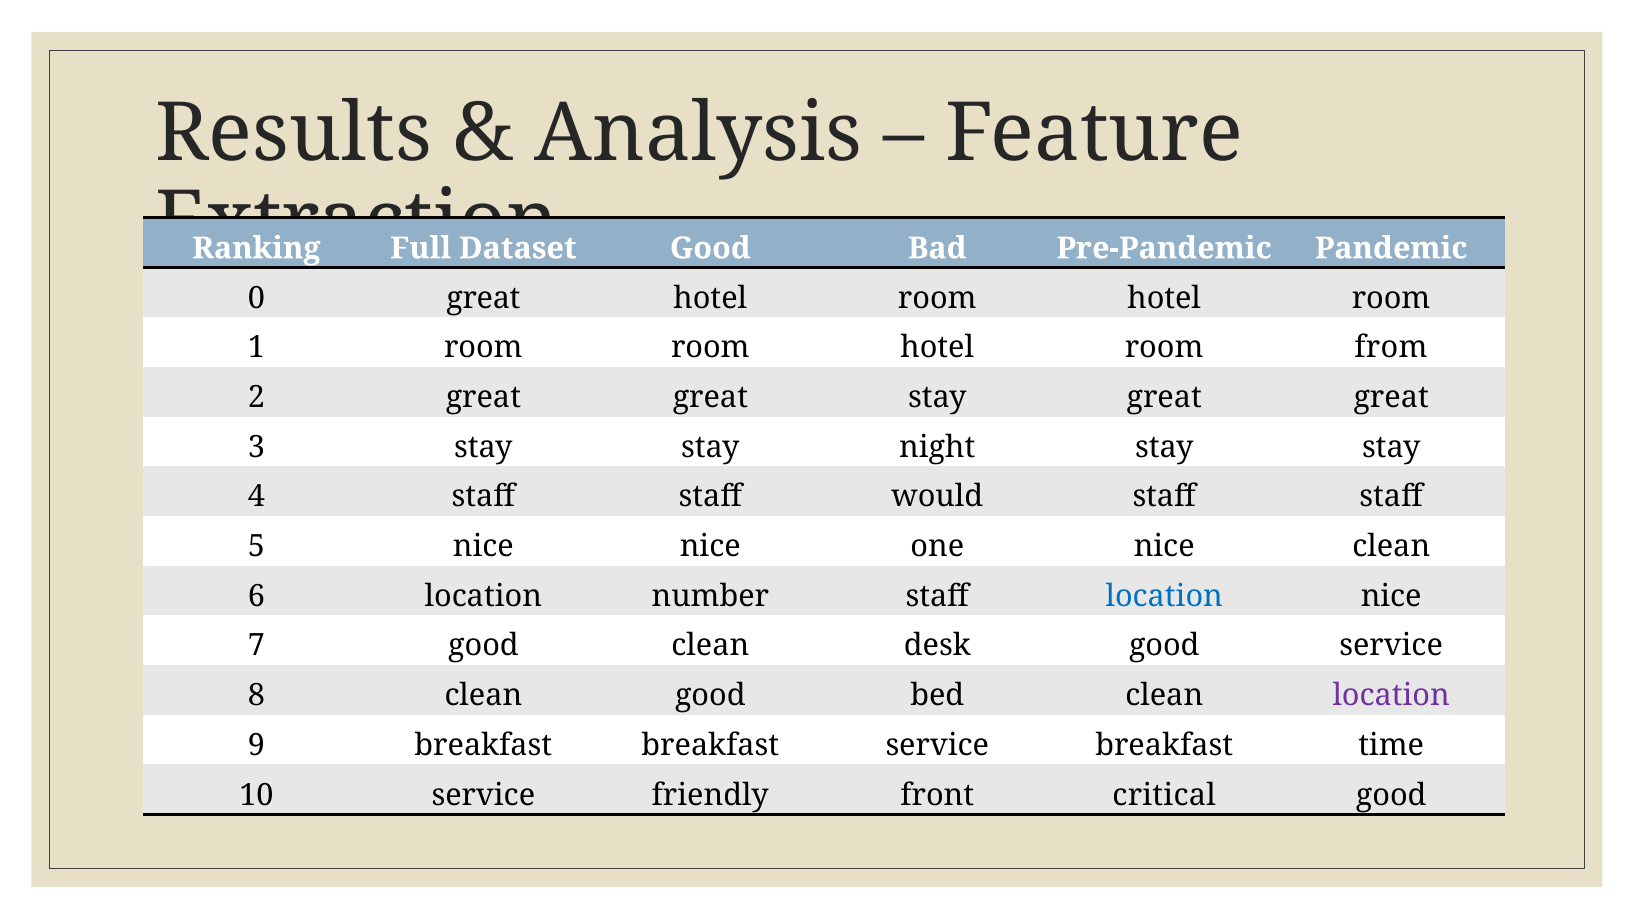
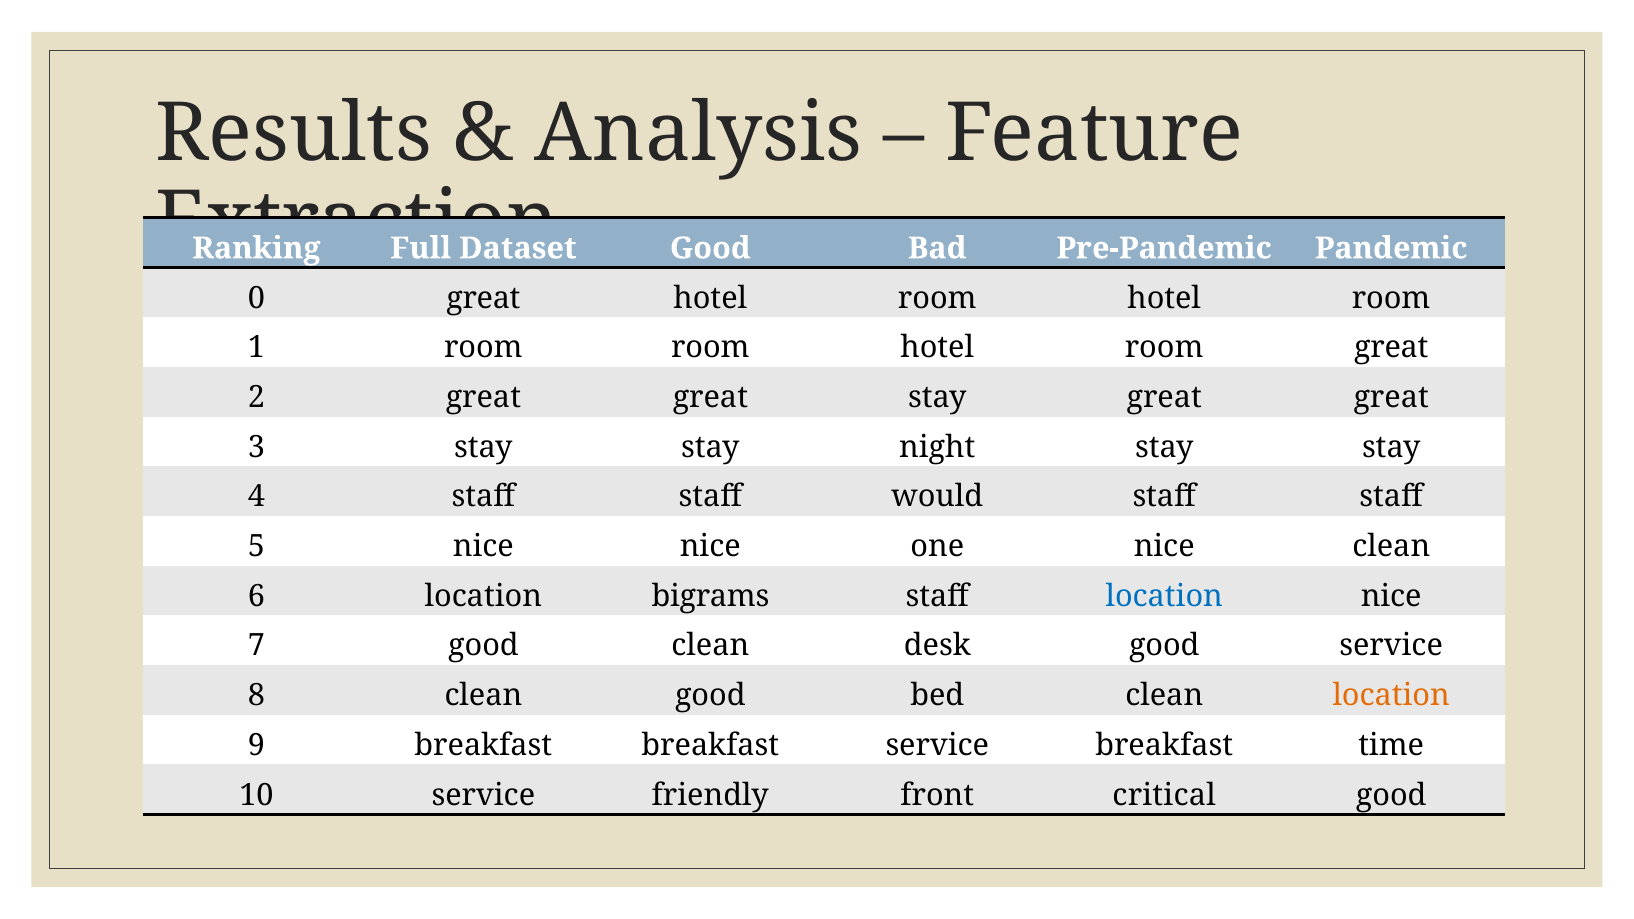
room from: from -> great (1391, 348)
number: number -> bigrams (710, 596)
location colour: purple -> orange (1391, 696)
